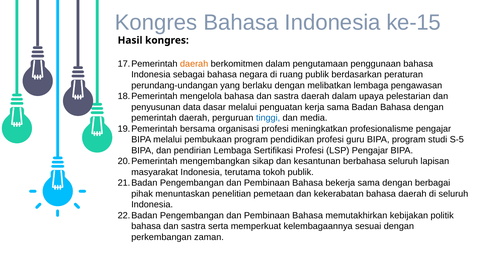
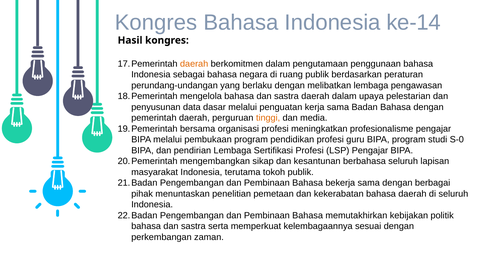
ke-15: ke-15 -> ke-14 (414, 23)
tinggi colour: blue -> orange (268, 118)
S-5: S-5 -> S-0 (457, 140)
